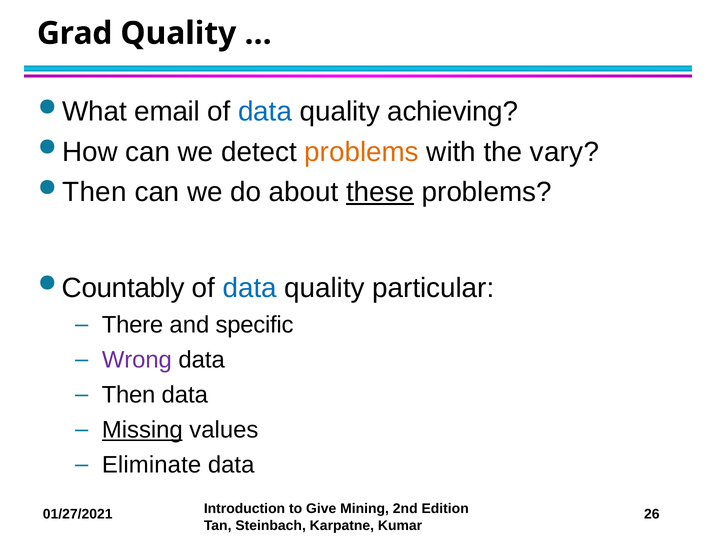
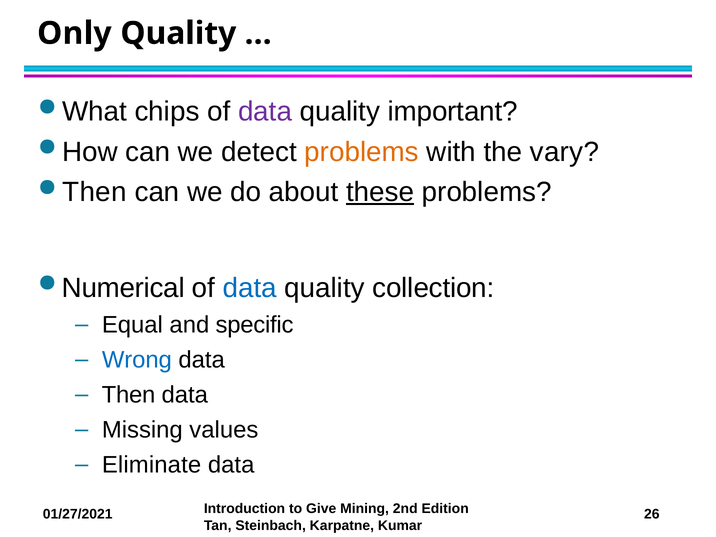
Grad: Grad -> Only (74, 33)
email: email -> chips (167, 112)
data colour: blue -> purple (265, 112)
achieving: achieving -> important (453, 112)
Countably: Countably -> Numerical (123, 288)
particular: particular -> collection (433, 288)
There: There -> Equal (132, 325)
Wrong colour: purple -> blue (137, 360)
Missing underline: present -> none (142, 430)
